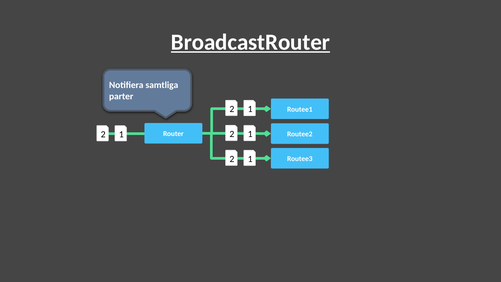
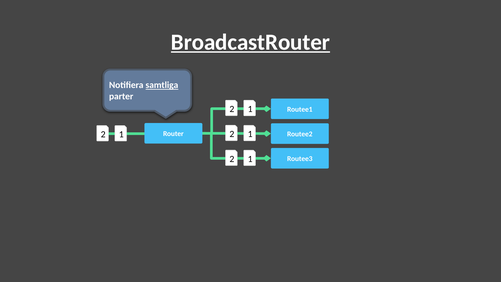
samtliga underline: none -> present (162, 85)
